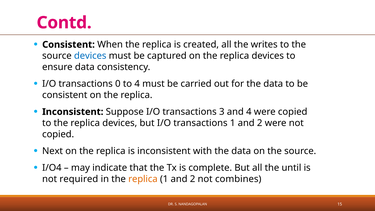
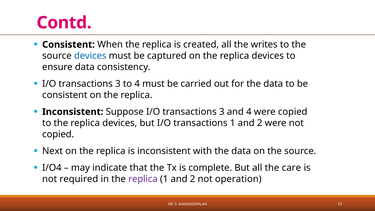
0: 0 -> 3 (118, 84)
until: until -> care (291, 168)
replica colour: orange -> purple (143, 179)
combines: combines -> operation (238, 179)
